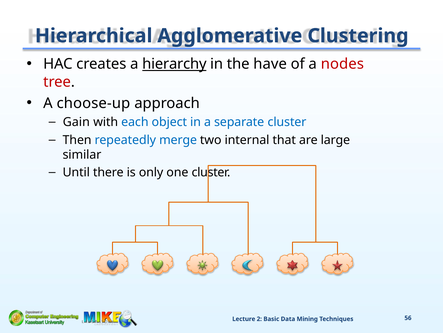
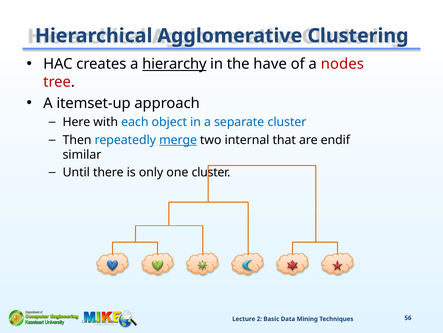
choose-up: choose-up -> itemset-up (94, 103)
Gain: Gain -> Here (76, 122)
merge underline: none -> present (178, 140)
large: large -> endif (335, 140)
